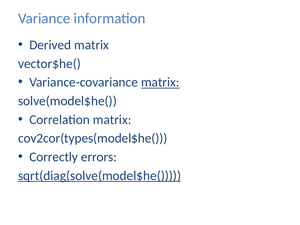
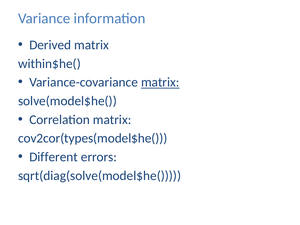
vector$he(: vector$he( -> within$he( (49, 64)
Correctly: Correctly -> Different (54, 157)
sqrt(diag(solve(model$he( underline: present -> none (100, 176)
